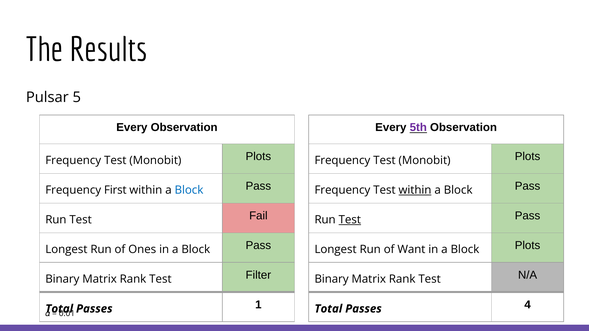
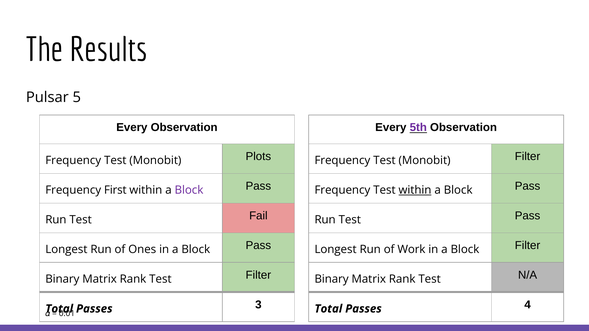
Plots: Plots -> Filter (528, 156)
Block colour: blue -> purple (189, 190)
Test underline: present -> none (350, 220)
Want: Want -> Work (411, 250)
Block Plots: Plots -> Filter (528, 246)
1: 1 -> 3 (258, 305)
